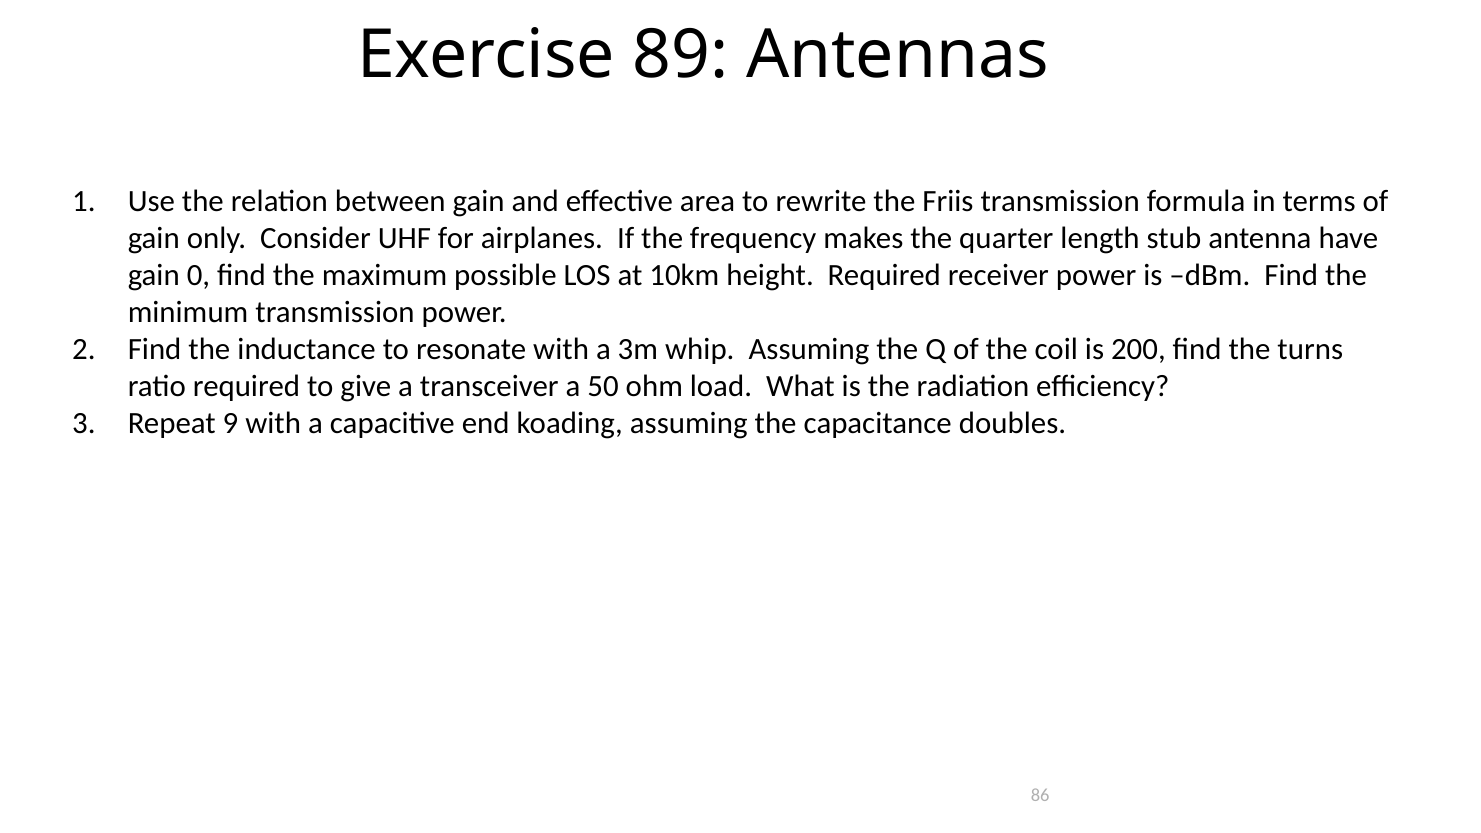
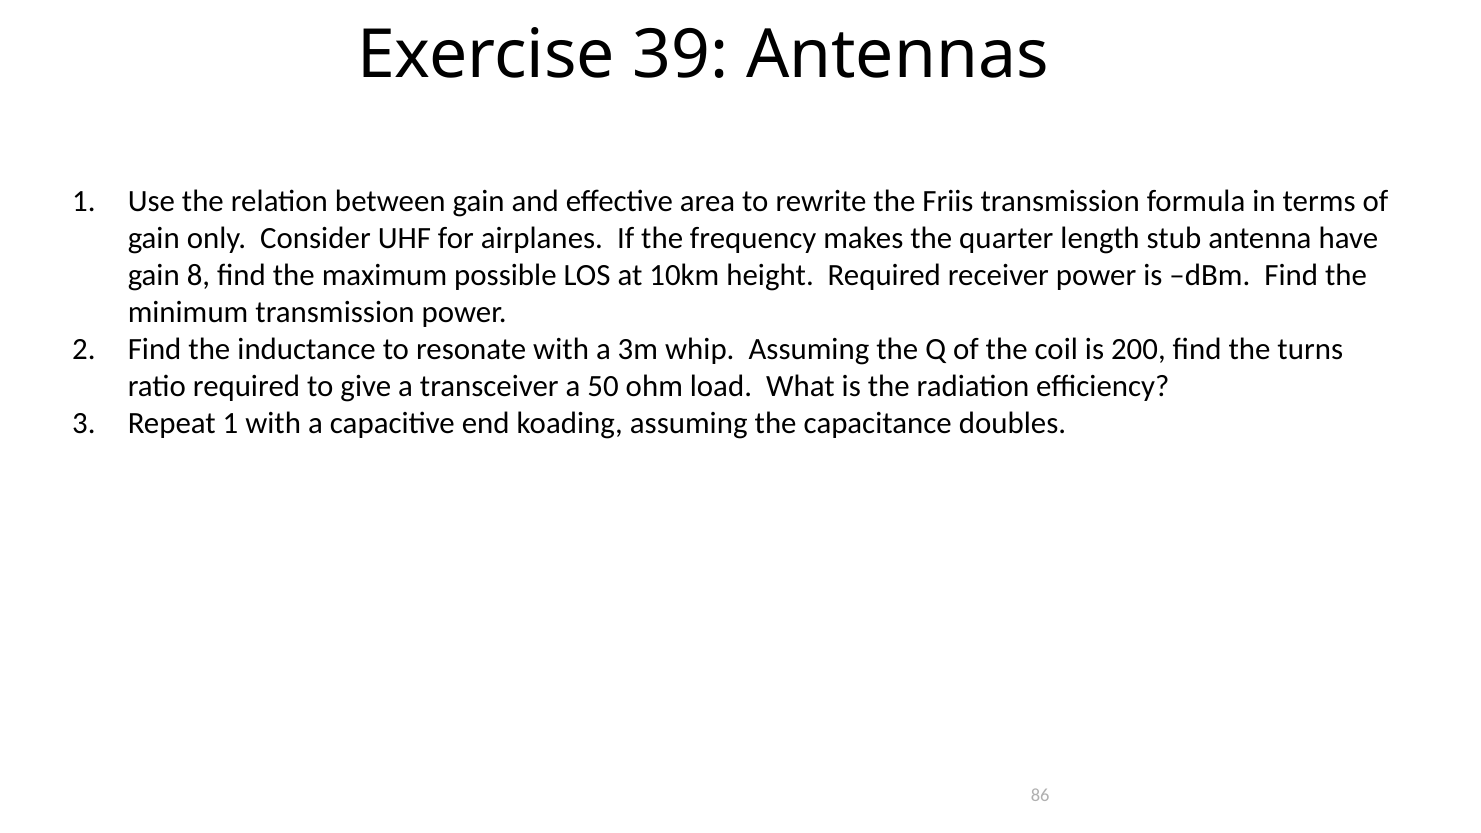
89: 89 -> 39 (681, 56)
0: 0 -> 8 (198, 275)
Repeat 9: 9 -> 1 (231, 423)
